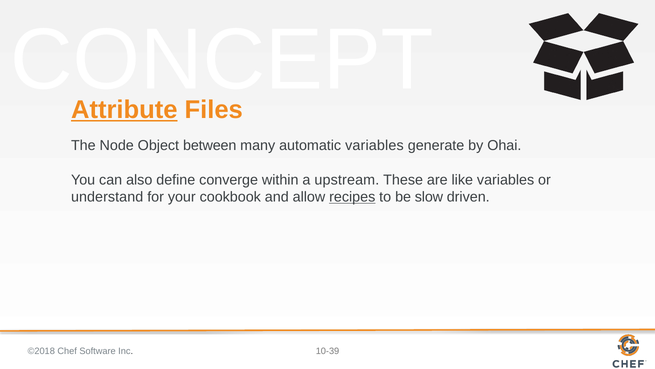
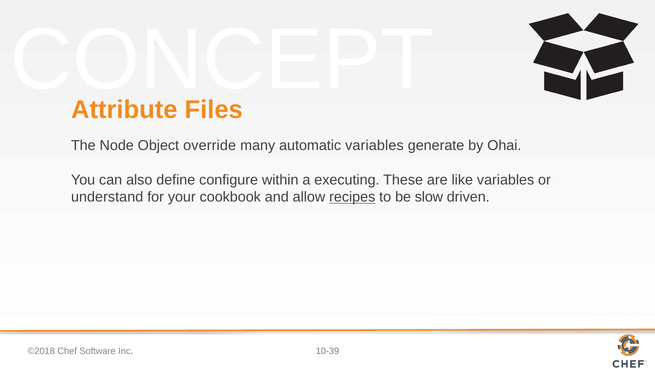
Attribute underline: present -> none (124, 110)
between: between -> override (210, 145)
converge: converge -> configure (229, 180)
upstream: upstream -> executing (347, 180)
